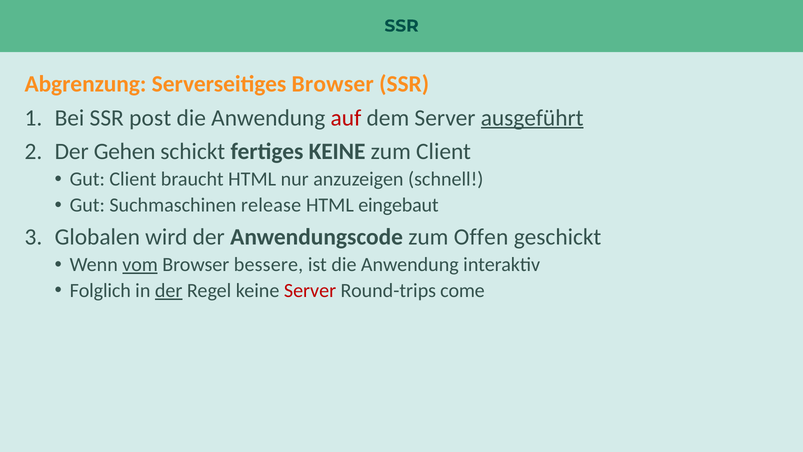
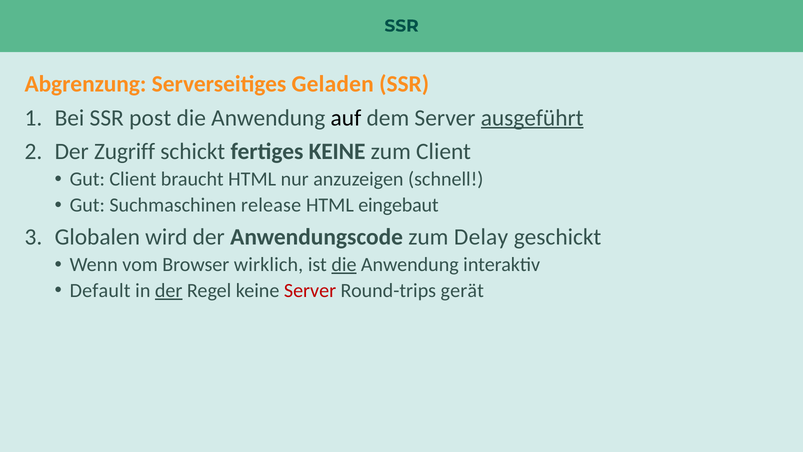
Serverseitiges Browser: Browser -> Geladen (333, 84)
auf colour: red -> black (346, 118)
Gehen: Gehen -> Zugriff (125, 151)
Offen: Offen -> Delay (481, 237)
vom underline: present -> none (140, 265)
bessere: bessere -> wirklich (269, 265)
die underline: none -> present (344, 265)
Folglich: Folglich -> Default (100, 290)
come: come -> gerät (462, 290)
